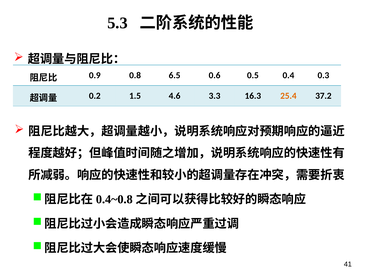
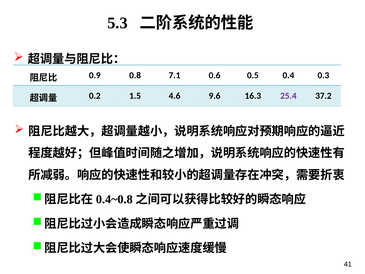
6.5: 6.5 -> 7.1 (175, 75)
3.3: 3.3 -> 9.6 (215, 96)
25.4 colour: orange -> purple (288, 96)
